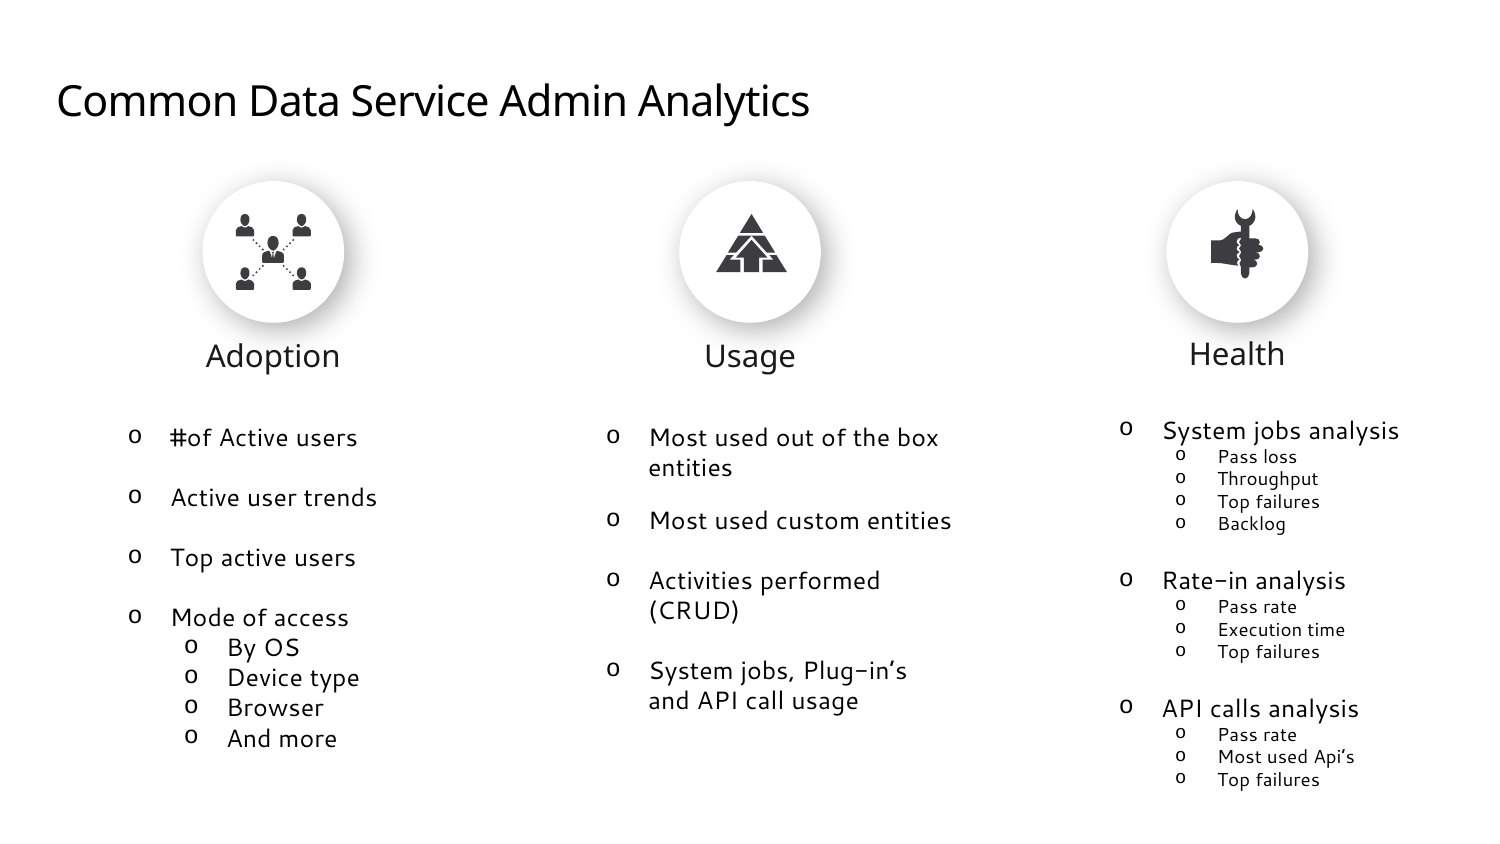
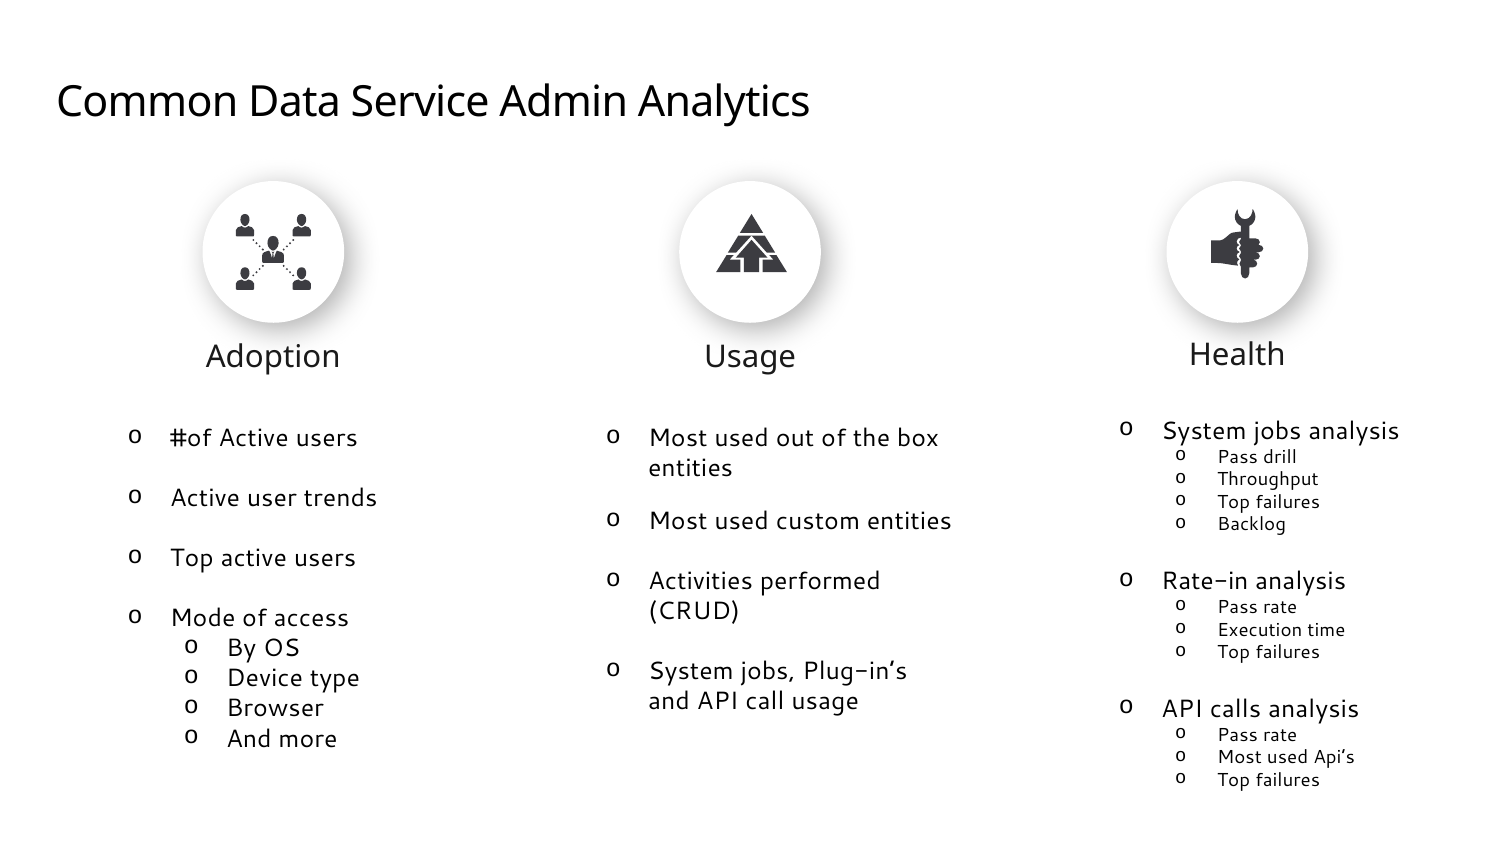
loss: loss -> drill (1280, 457)
